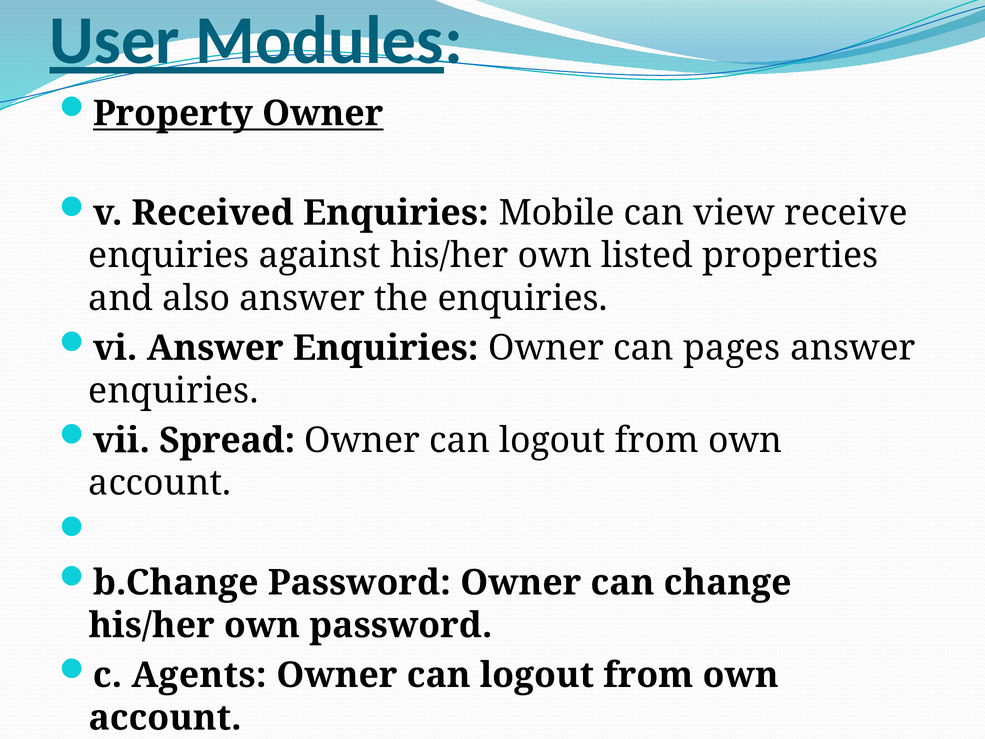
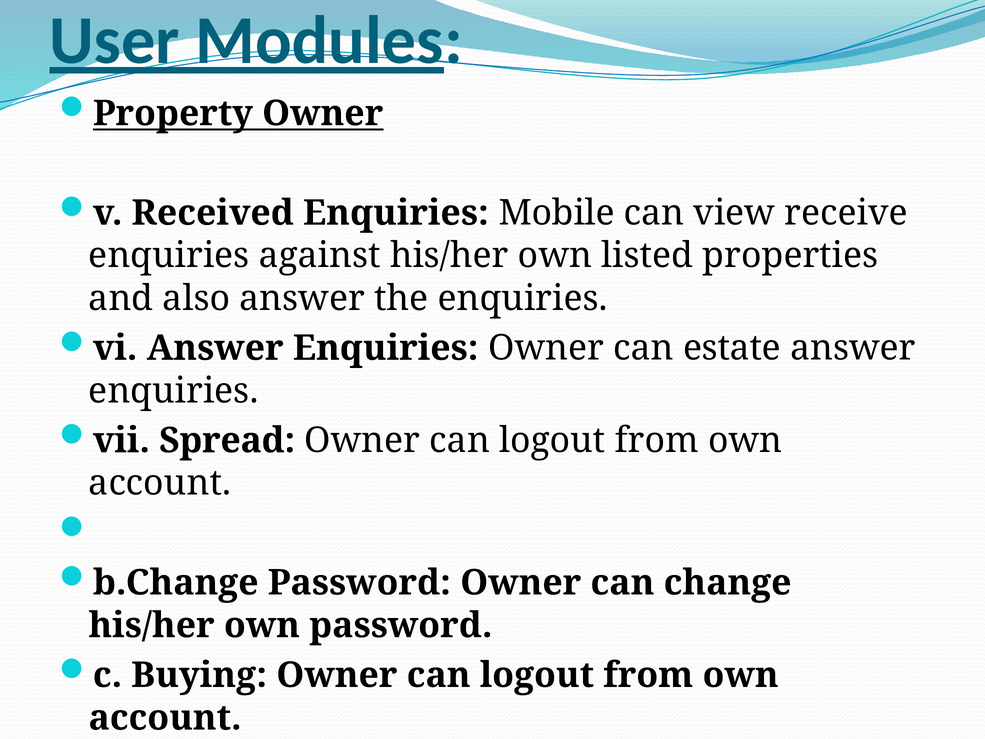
pages: pages -> estate (732, 348)
Agents: Agents -> Buying (199, 675)
